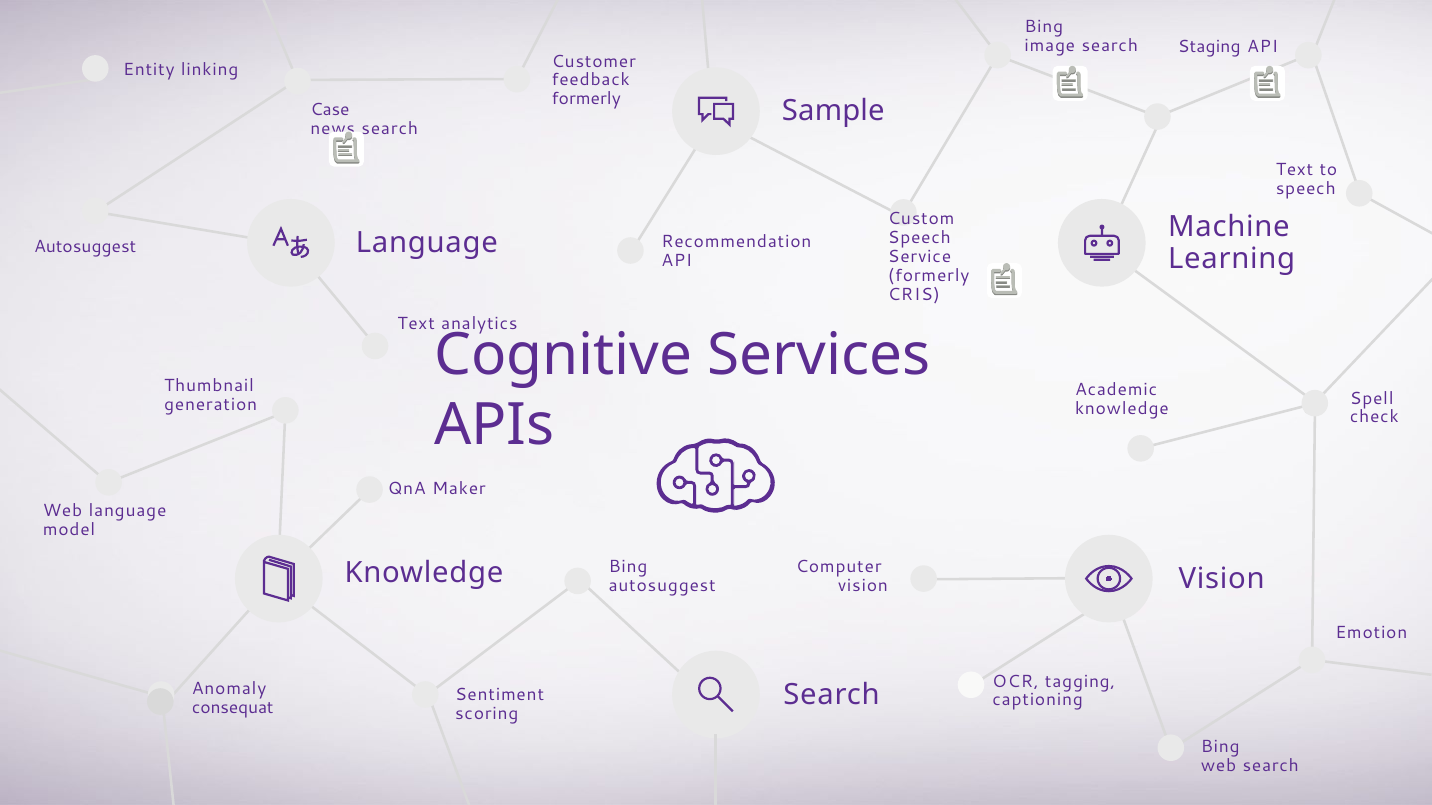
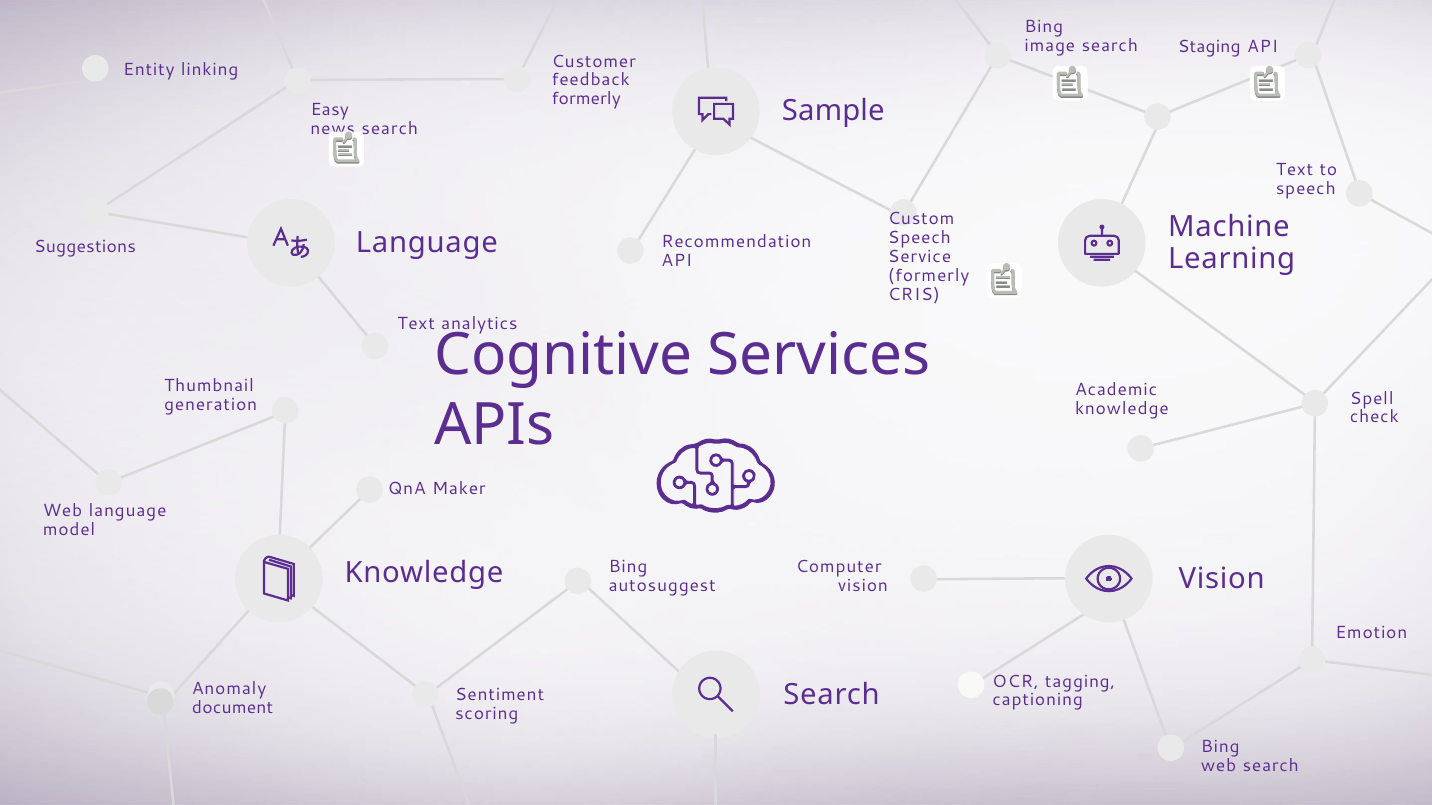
Case: Case -> Easy (330, 110)
Autosuggest: Autosuggest -> Suggestions (85, 247)
consequat: consequat -> document (233, 708)
